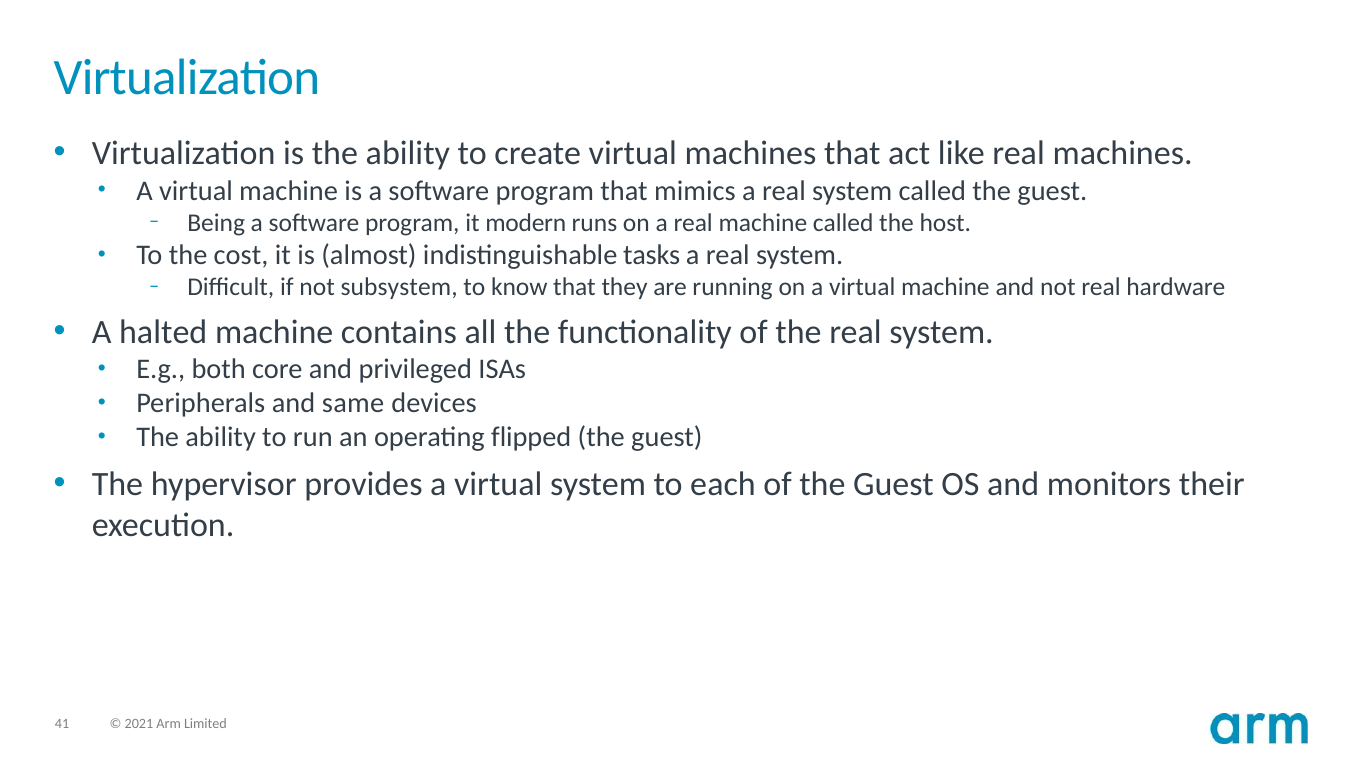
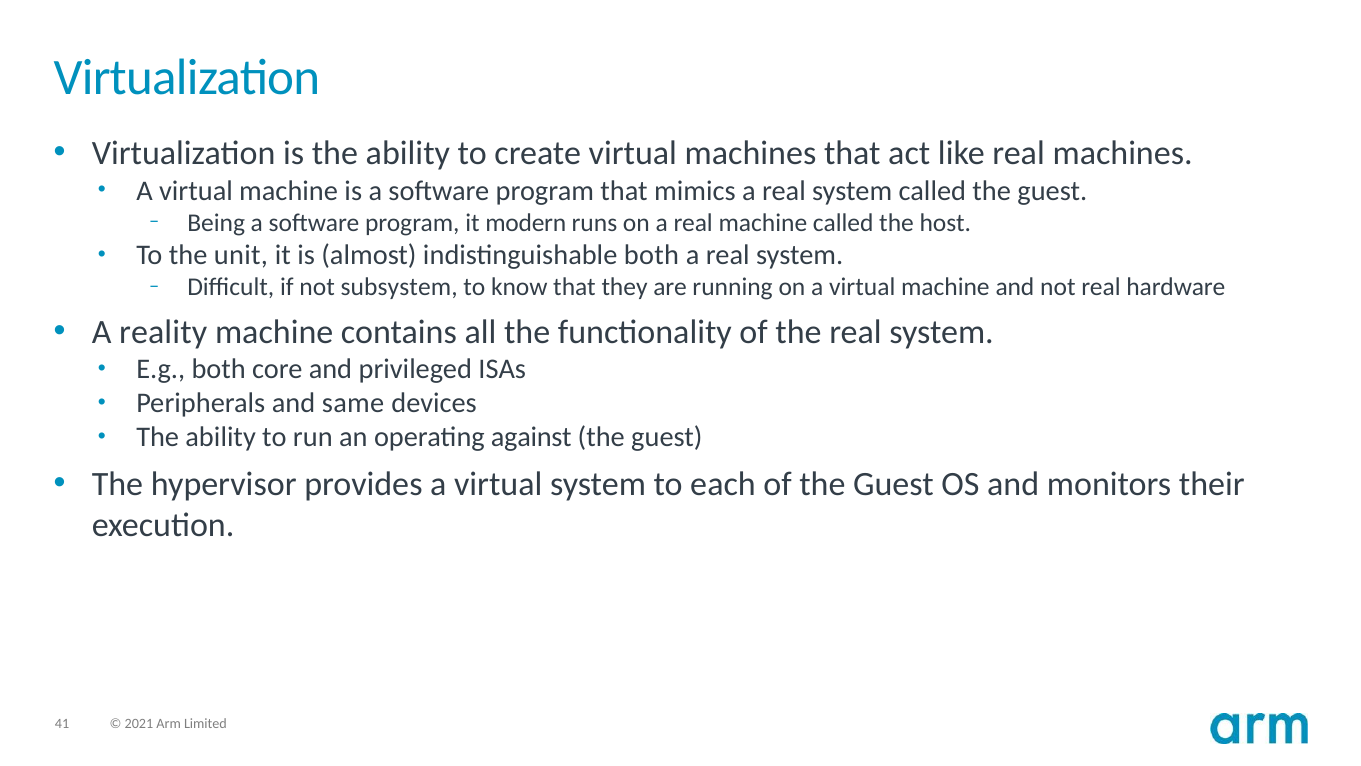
cost: cost -> unit (241, 255)
indistinguishable tasks: tasks -> both (651, 255)
halted: halted -> reality (163, 332)
flipped: flipped -> against (531, 437)
